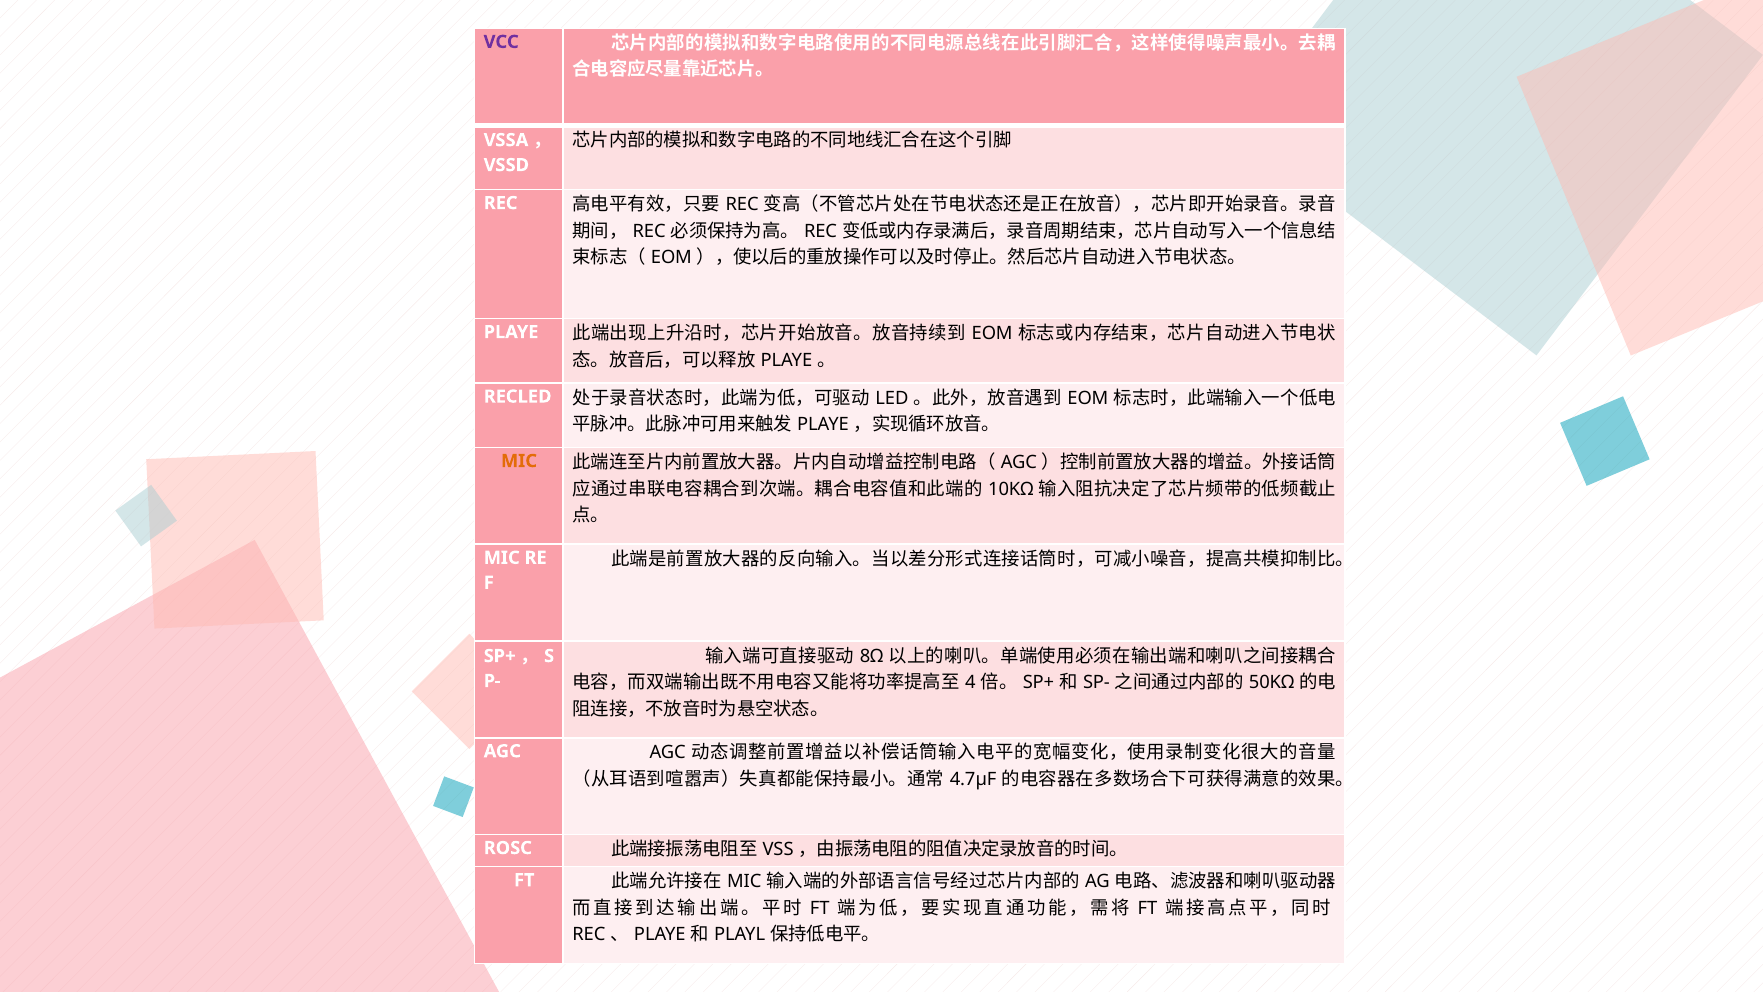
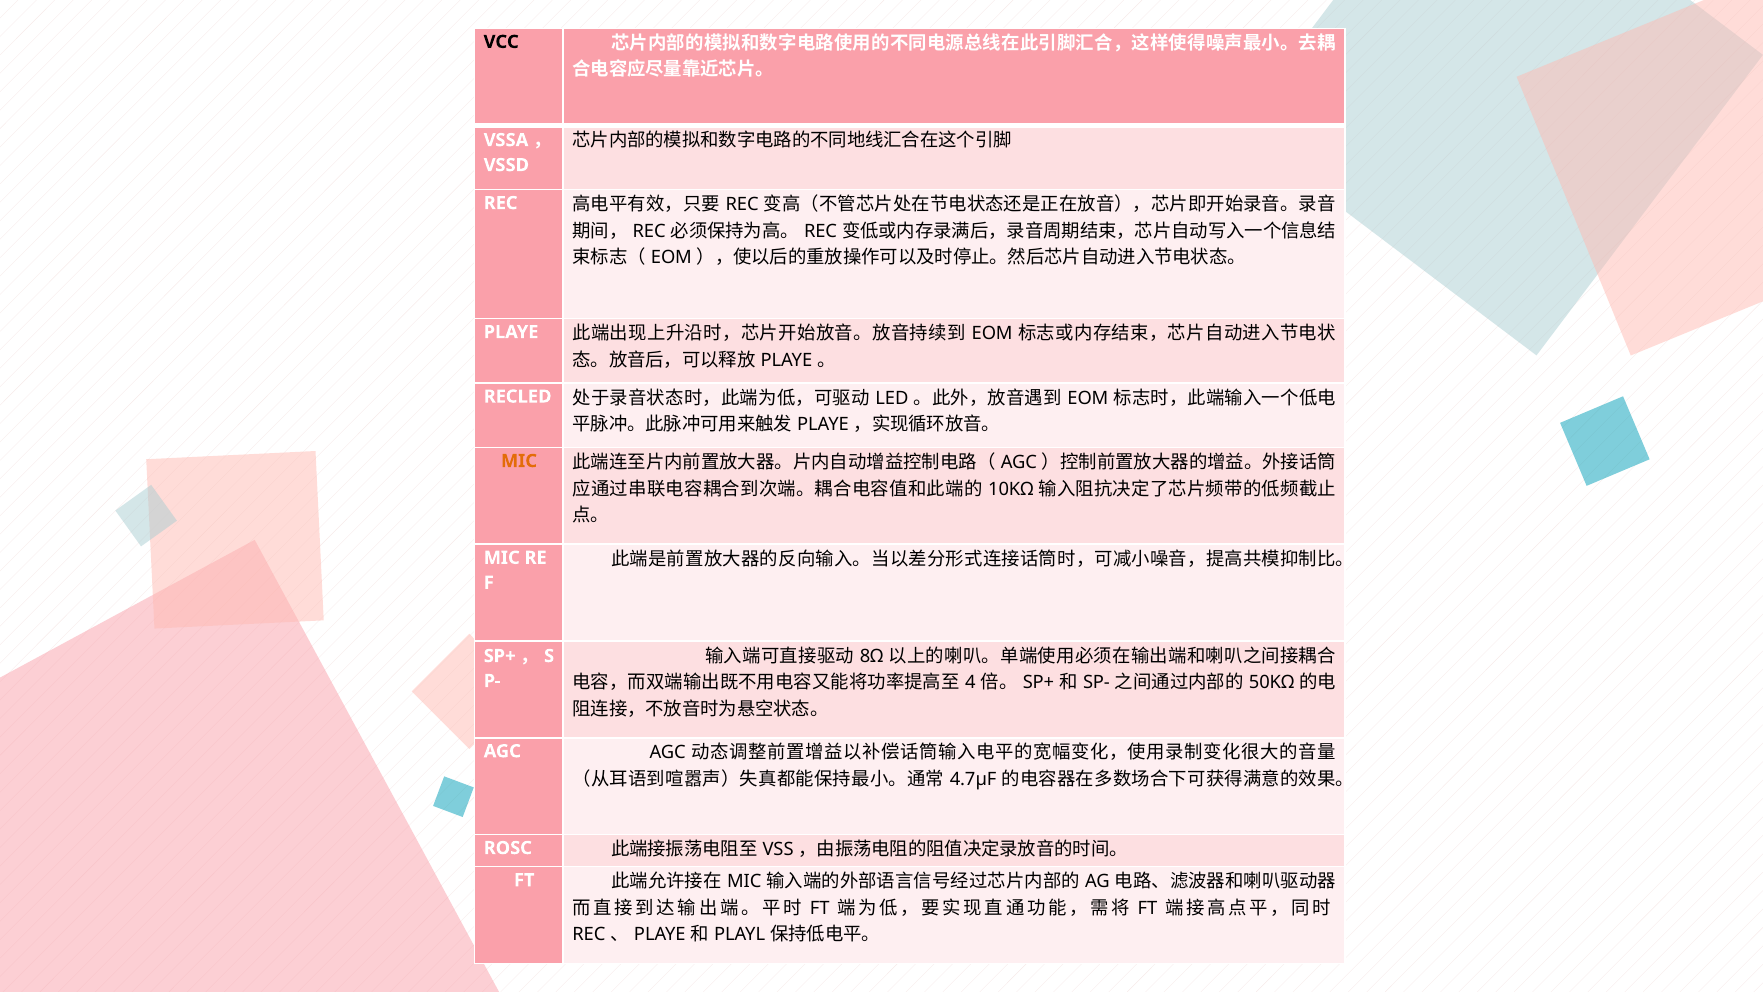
VCC colour: purple -> black (501, 42)
